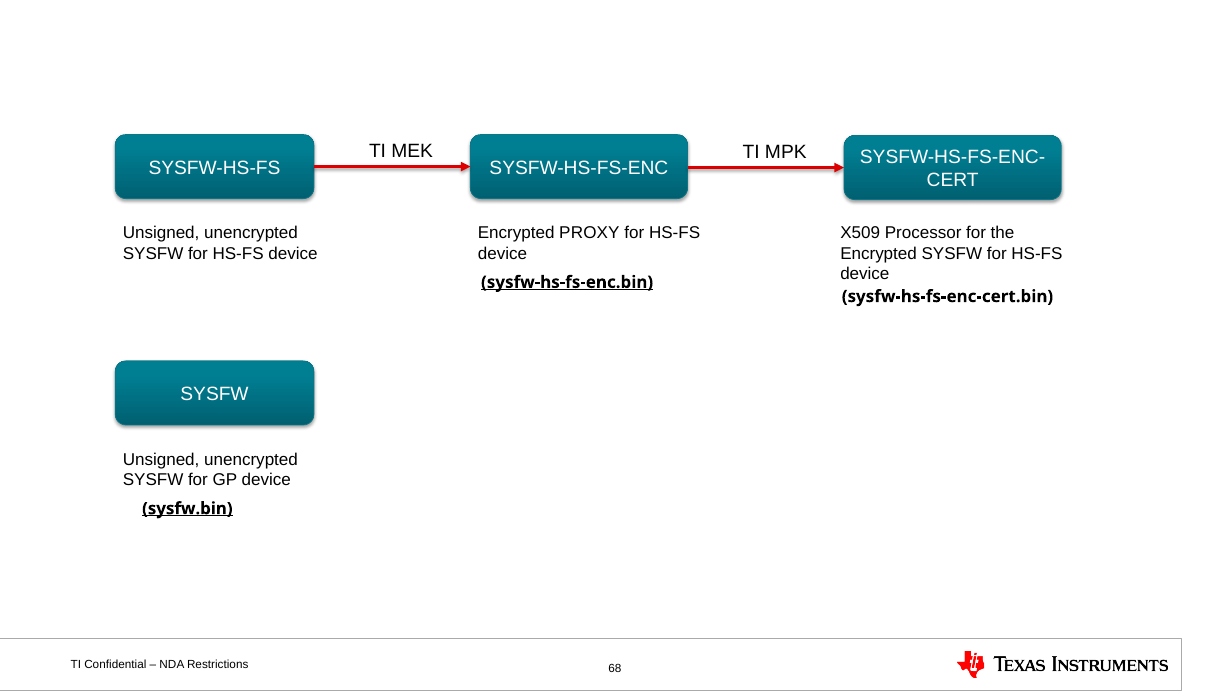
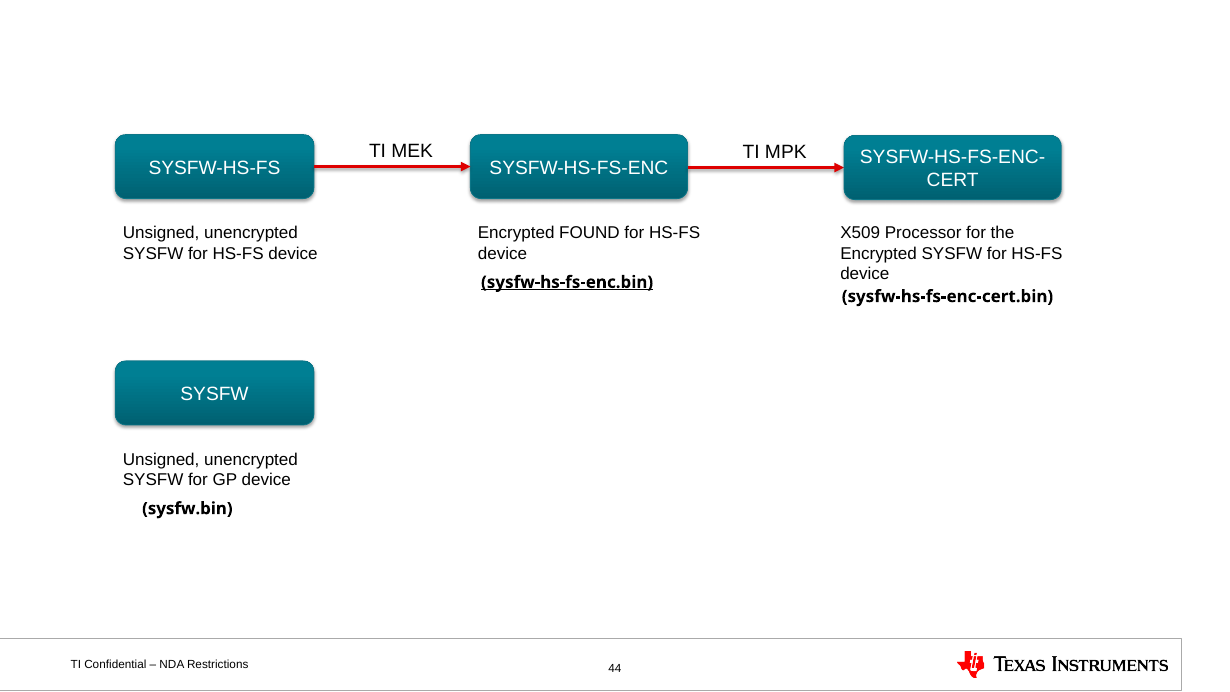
PROXY: PROXY -> FOUND (590, 233)
sysfw.bin underline: present -> none (187, 508)
68: 68 -> 44 (615, 669)
